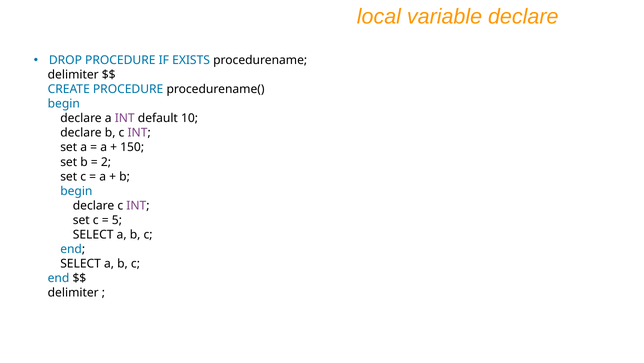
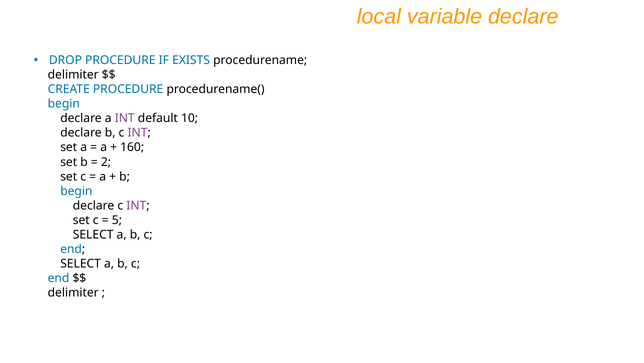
150: 150 -> 160 (132, 147)
